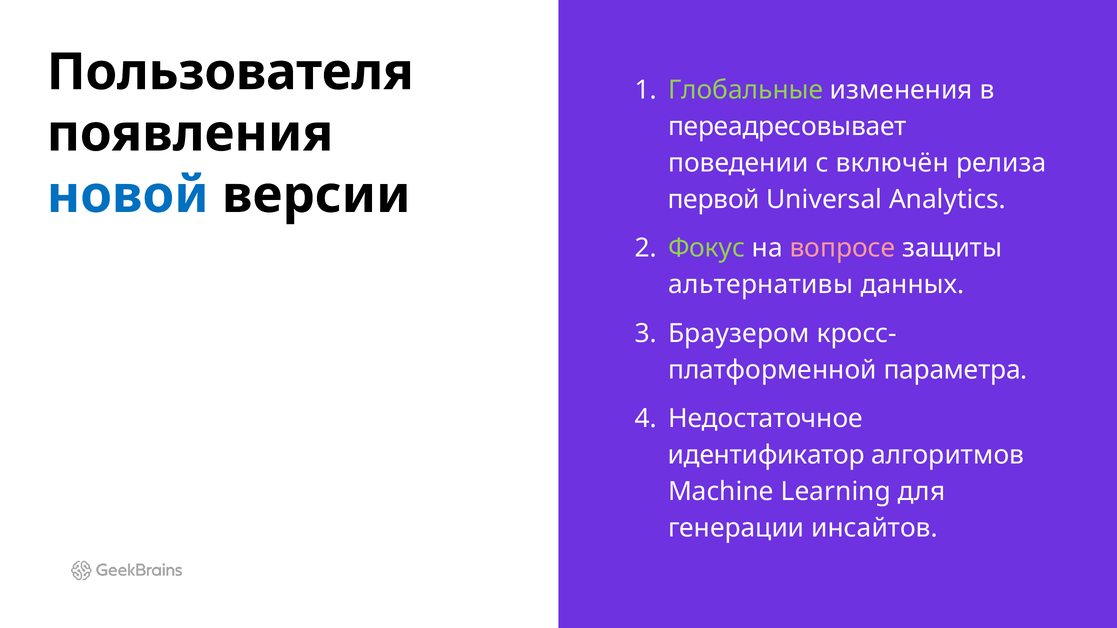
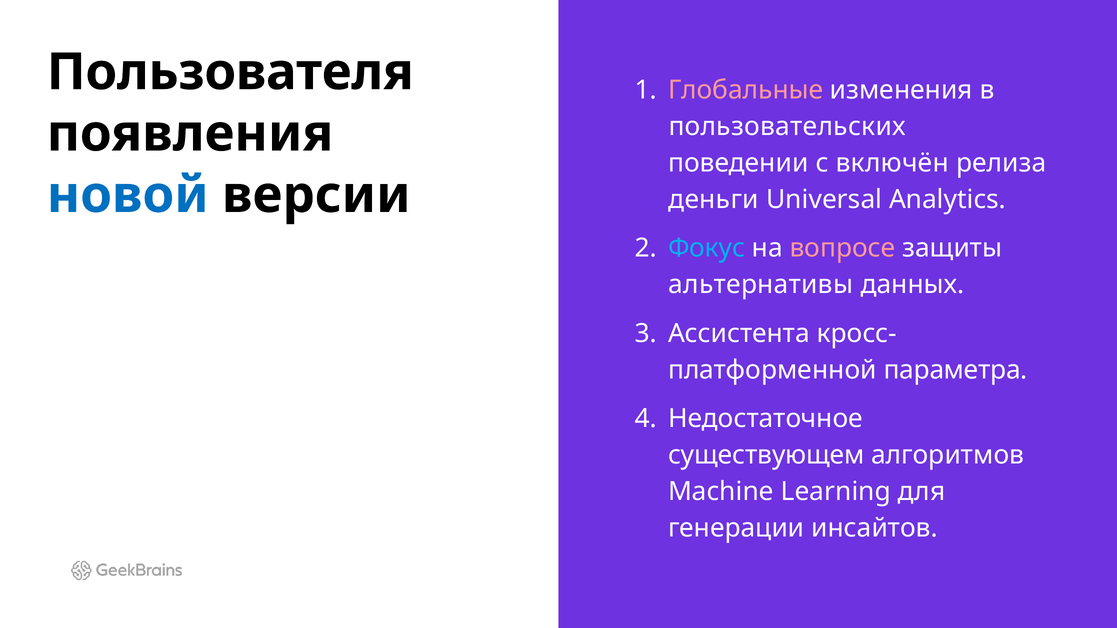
Глобальные colour: light green -> pink (746, 90)
переадресовывает: переадресовывает -> пользовательских (787, 127)
первой: первой -> деньги (714, 199)
Фокус colour: light green -> light blue (707, 248)
Браузером: Браузером -> Ассистента (739, 334)
идентификатор: идентификатор -> существующем (766, 455)
